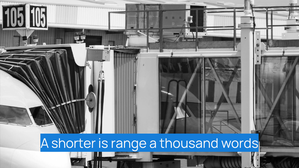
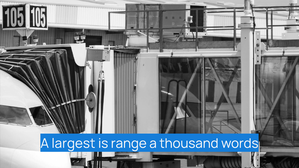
shorter: shorter -> largest (73, 144)
